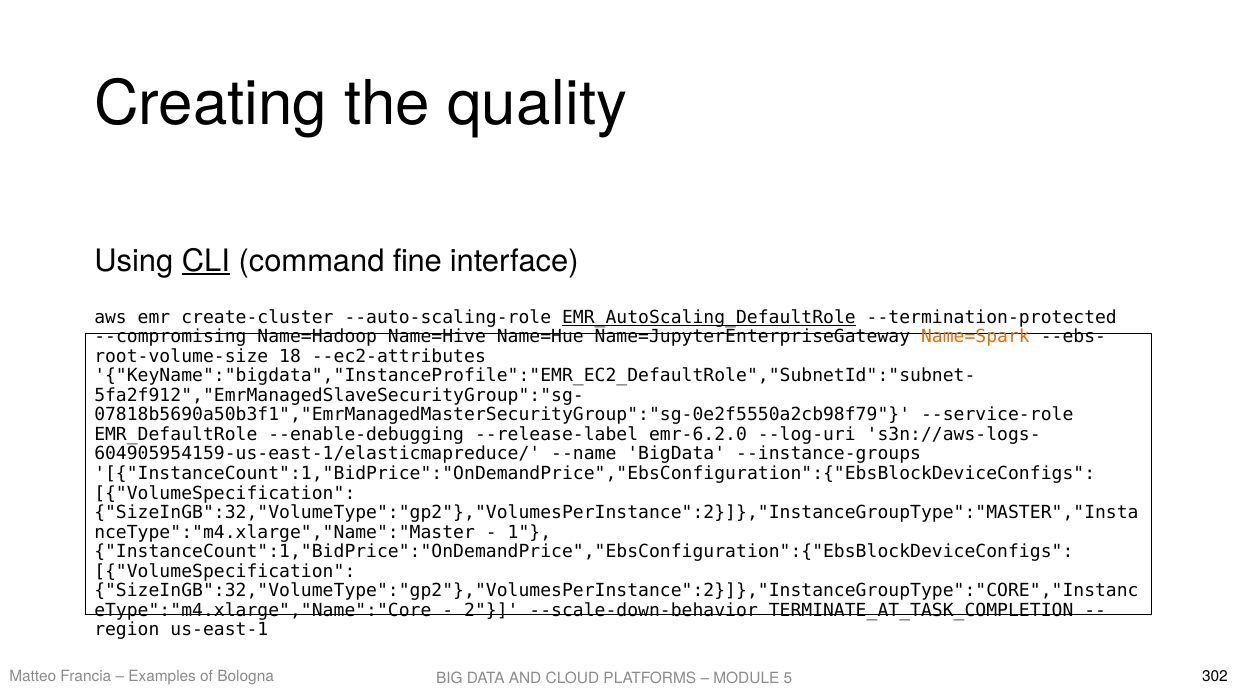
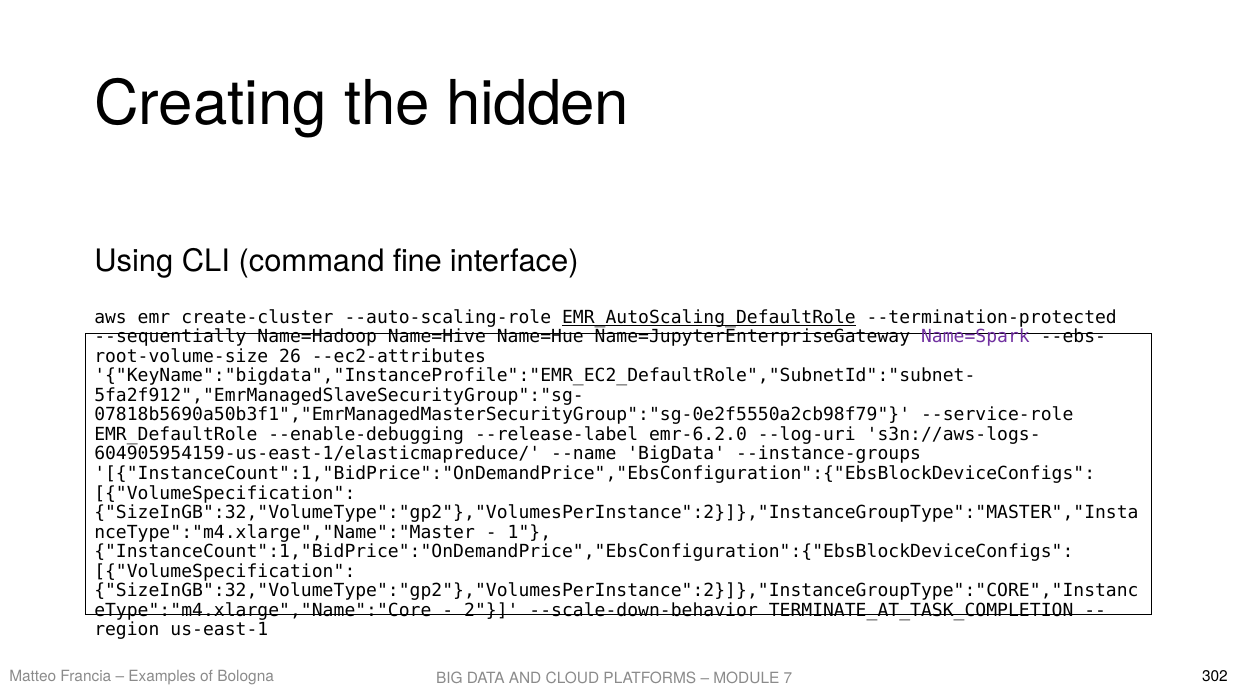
quality: quality -> hidden (538, 104)
CLI underline: present -> none (206, 261)
--compromising: --compromising -> --sequentially (170, 337)
Name=Spark colour: orange -> purple (975, 337)
18: 18 -> 26 (290, 356)
5: 5 -> 7 (788, 678)
